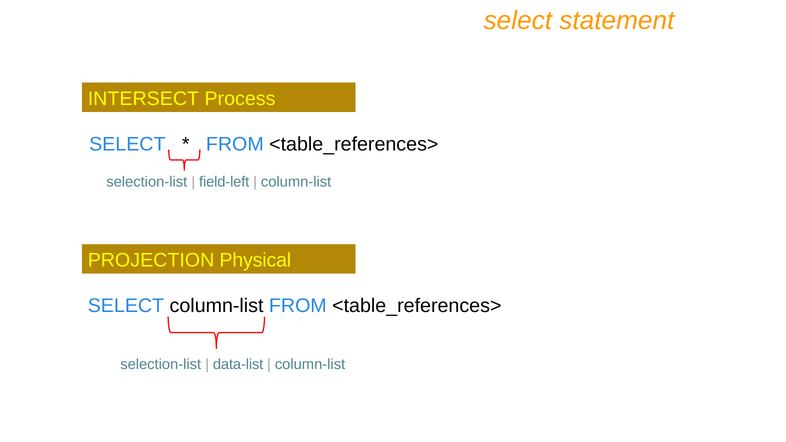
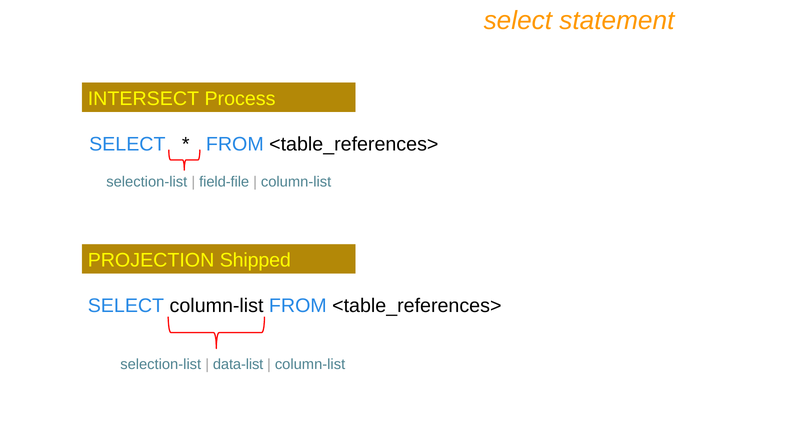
field-left: field-left -> field-file (224, 182)
Physical: Physical -> Shipped (255, 260)
